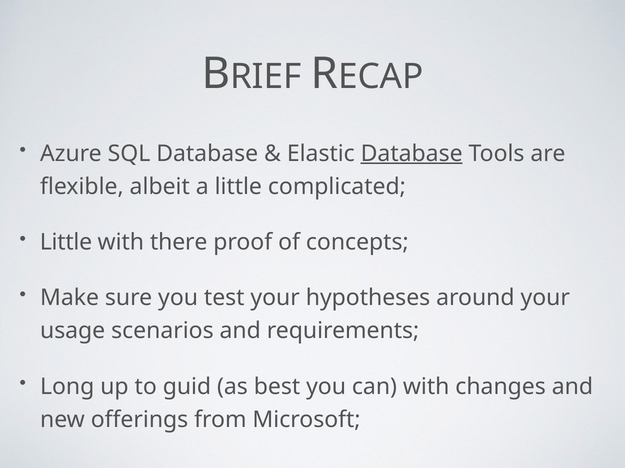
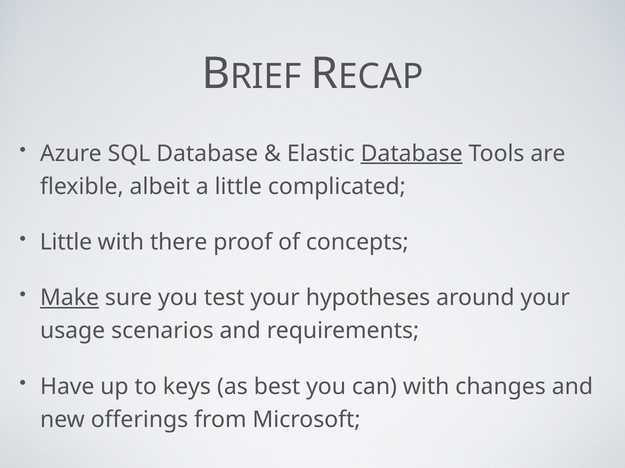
Make underline: none -> present (70, 298)
Long: Long -> Have (67, 387)
guid: guid -> keys (187, 387)
